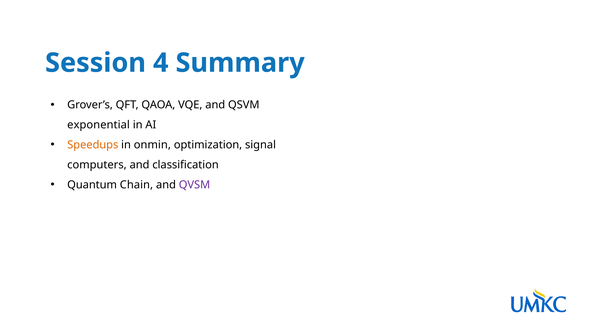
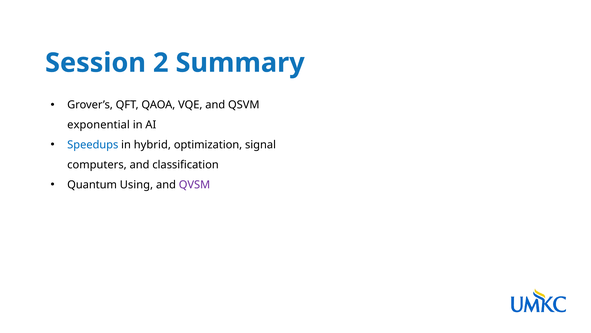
4: 4 -> 2 (161, 63)
Speedups colour: orange -> blue (93, 145)
onmin: onmin -> hybrid (152, 145)
Chain: Chain -> Using (136, 185)
